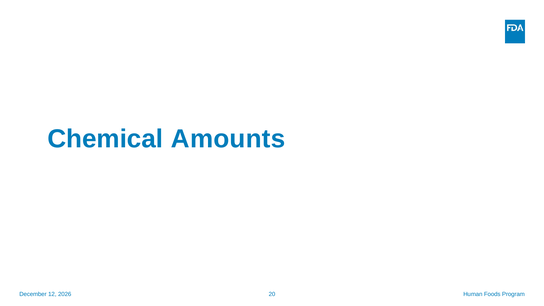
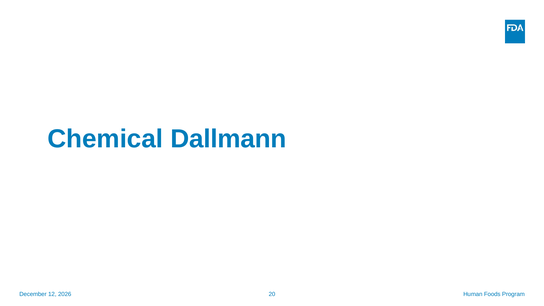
Amounts: Amounts -> Dallmann (228, 139)
